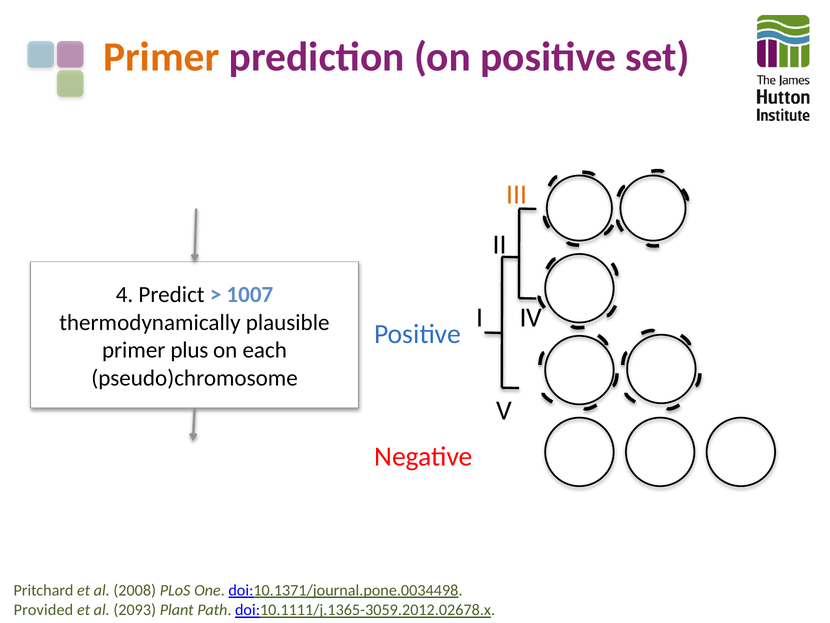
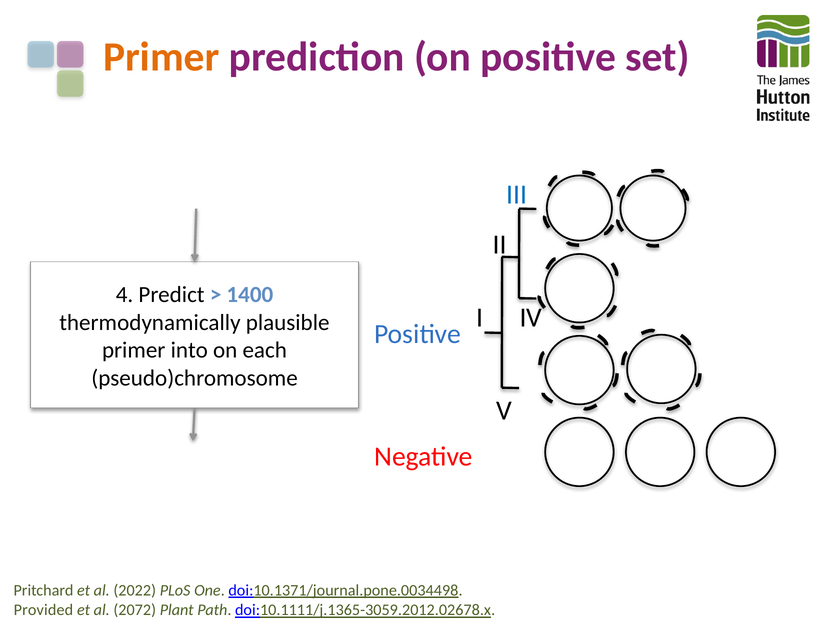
III colour: orange -> blue (517, 195)
1007: 1007 -> 1400 (250, 295)
plus: plus -> into (189, 350)
2008: 2008 -> 2022 (135, 590)
2093: 2093 -> 2072 (135, 610)
